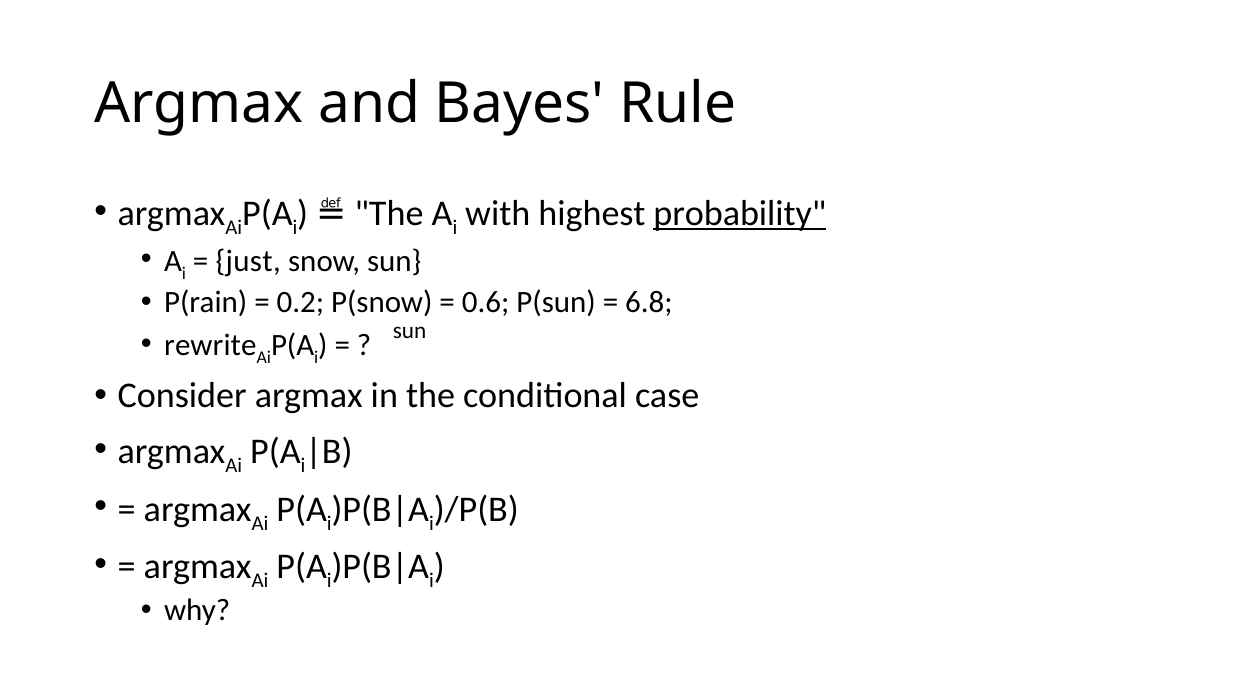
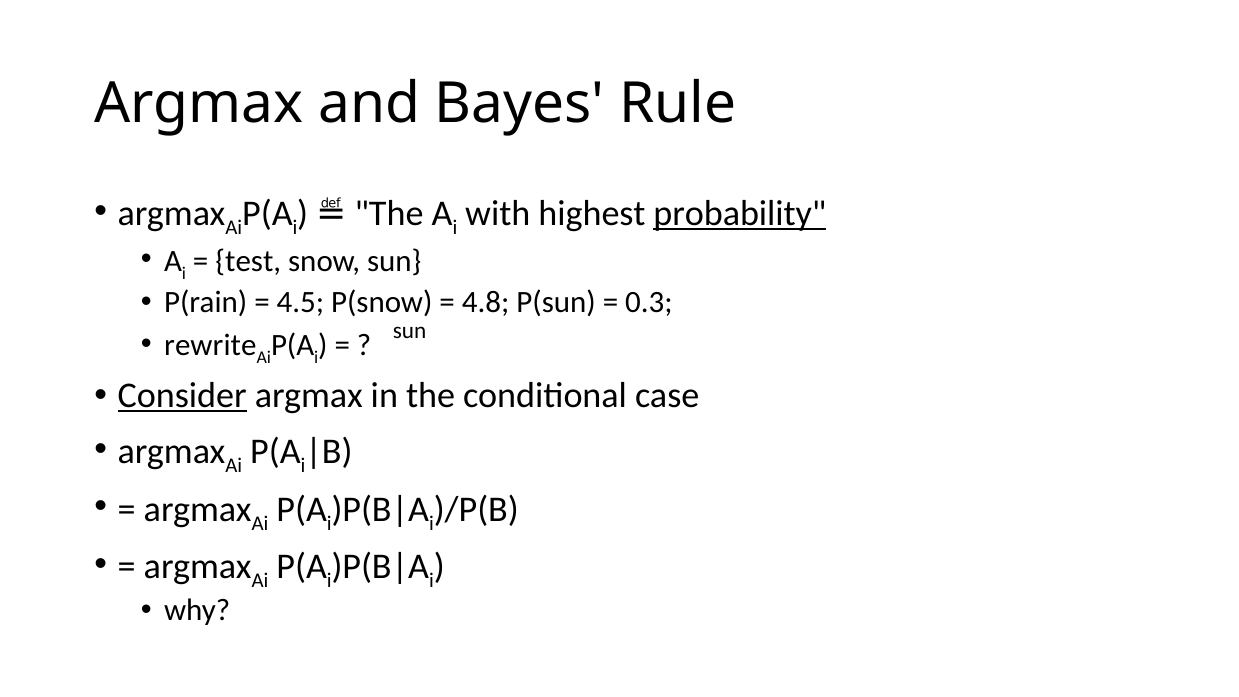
just: just -> test (248, 261)
0.2: 0.2 -> 4.5 (300, 302)
0.6: 0.6 -> 4.8 (486, 302)
6.8: 6.8 -> 0.3 (649, 302)
Consider underline: none -> present (182, 396)
